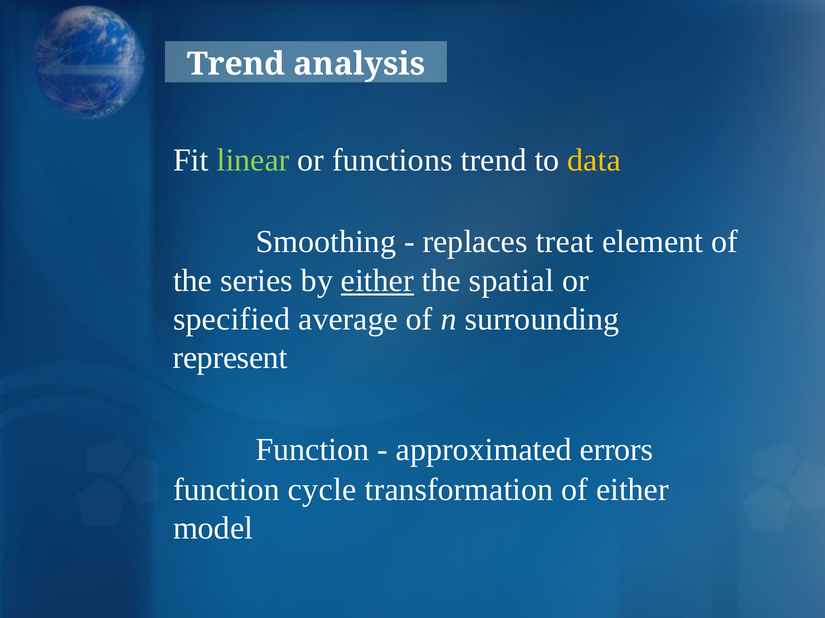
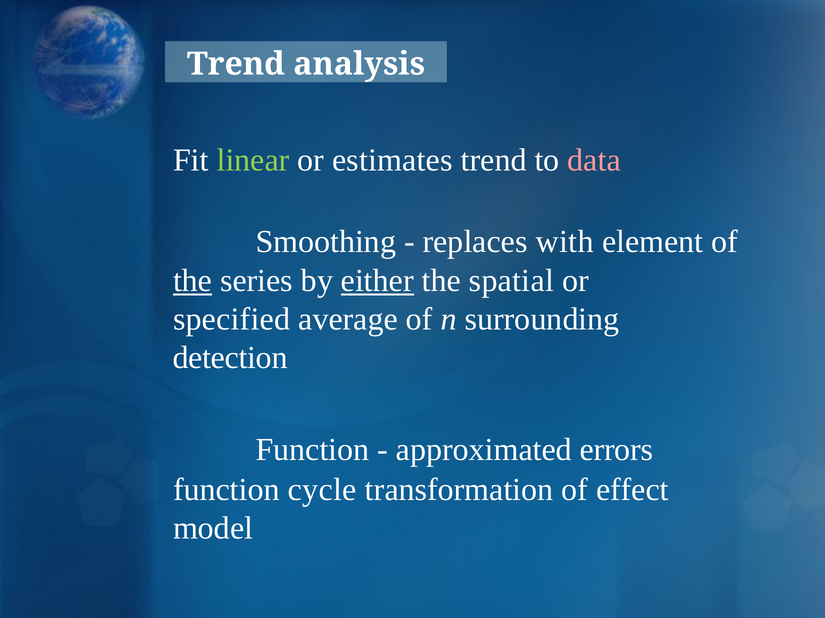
functions: functions -> estimates (392, 160)
data colour: yellow -> pink (594, 160)
treat: treat -> with (565, 242)
the underline: none -> present (193, 281)
represent: represent -> detection (230, 358)
of either: either -> effect (632, 490)
